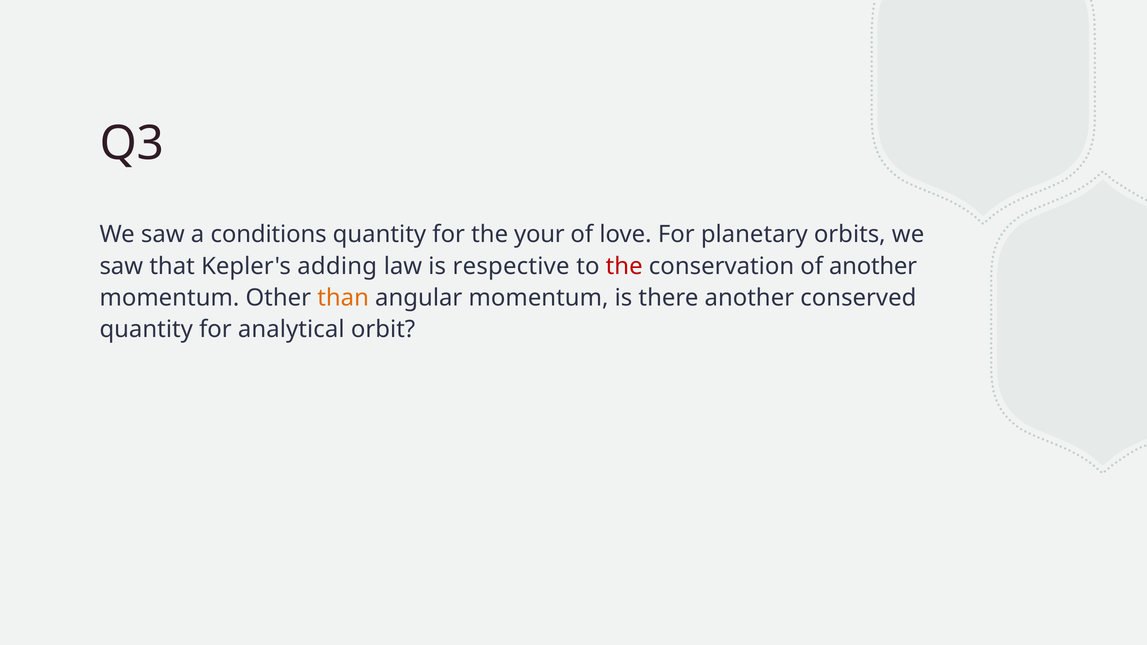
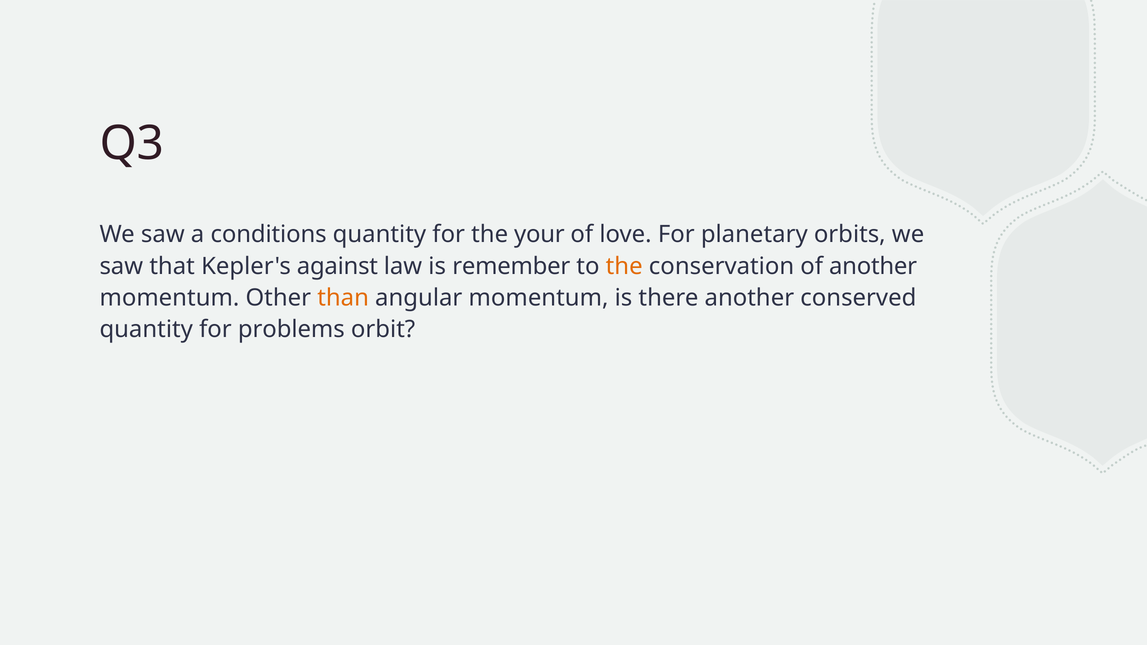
adding: adding -> against (337, 266)
respective: respective -> remember (511, 266)
the colour: red -> orange (624, 266)
analytical: analytical -> problems (291, 329)
